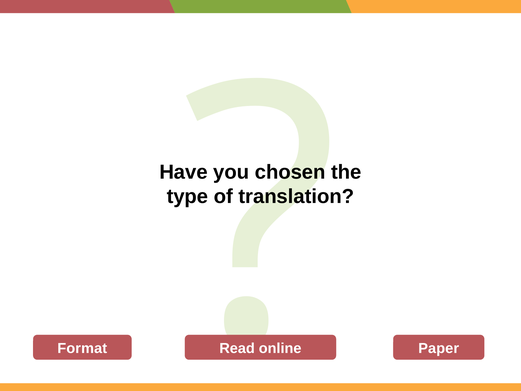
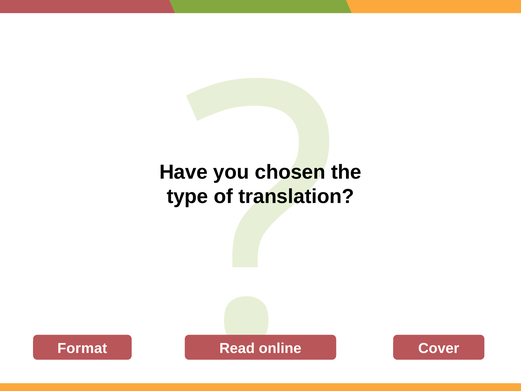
Paper: Paper -> Cover (439, 348)
